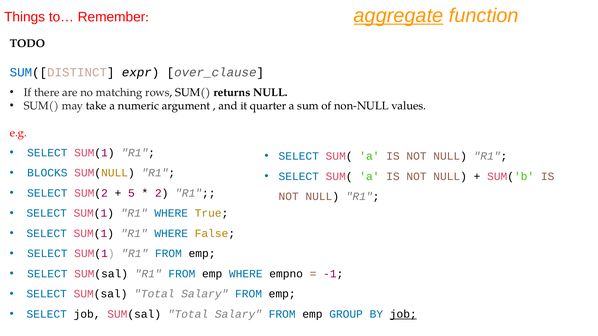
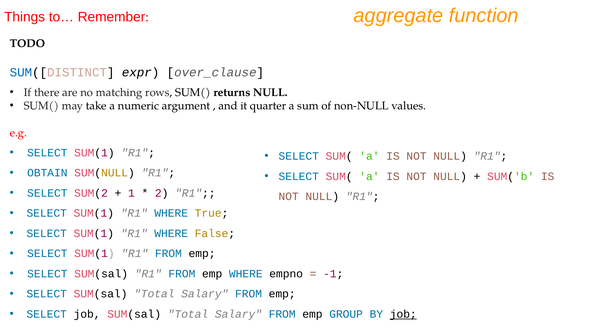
aggregate underline: present -> none (398, 16)
BLOCKS: BLOCKS -> OBTAIN (47, 173)
5: 5 -> 1 (131, 193)
